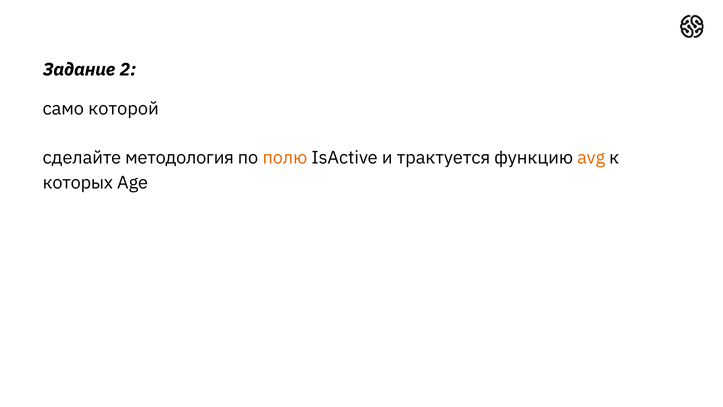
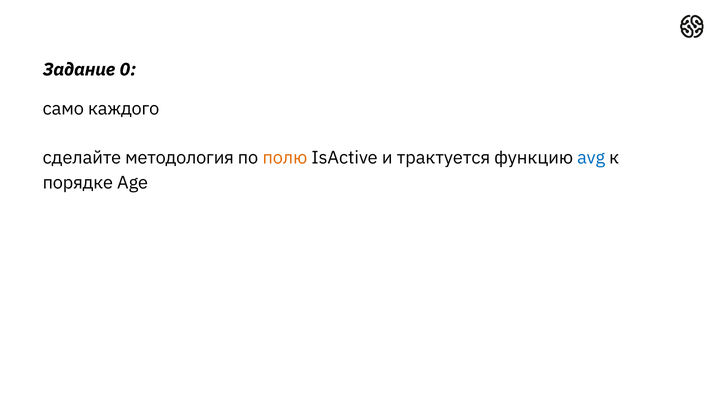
2: 2 -> 0 (128, 69)
которой: которой -> каждого (124, 108)
avg colour: orange -> blue (591, 158)
которых: которых -> порядке (78, 182)
